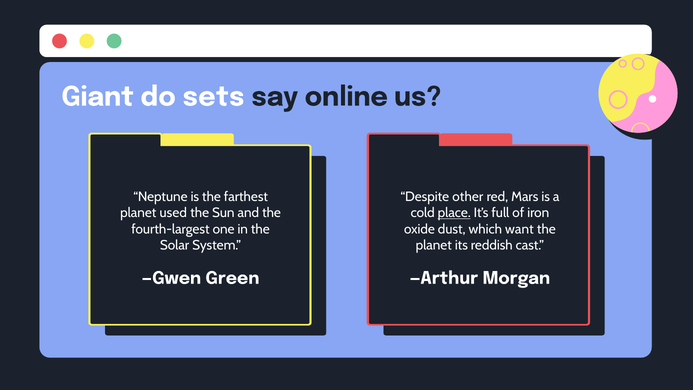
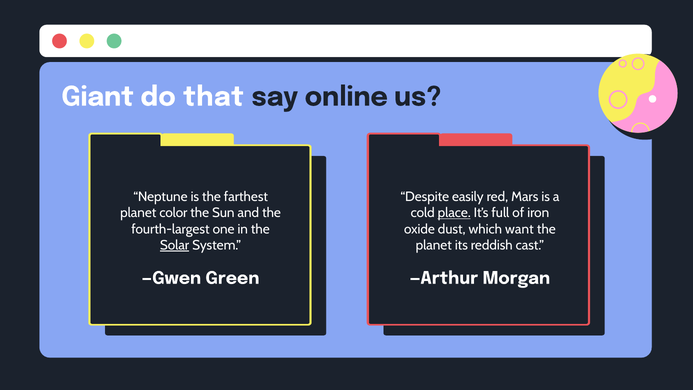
sets: sets -> that (214, 97)
other: other -> easily (468, 197)
used: used -> color (173, 213)
Solar underline: none -> present (175, 245)
